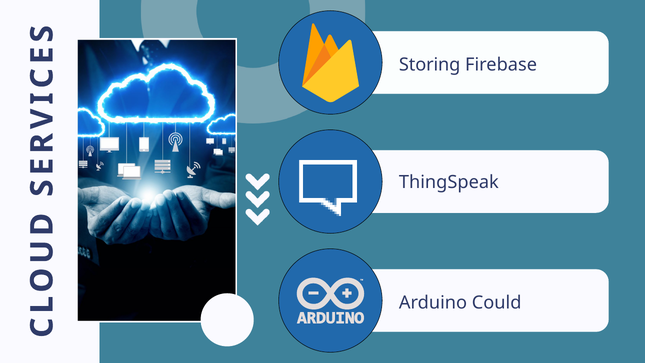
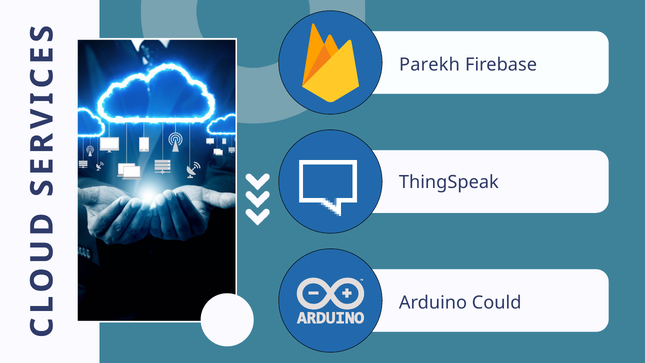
Storing: Storing -> Parekh (430, 65)
